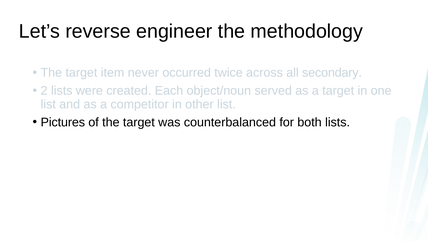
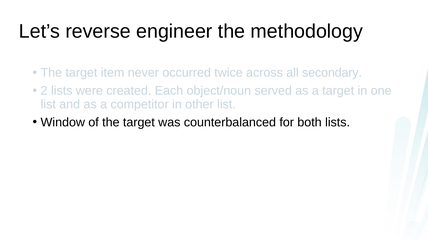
Pictures: Pictures -> Window (63, 122)
